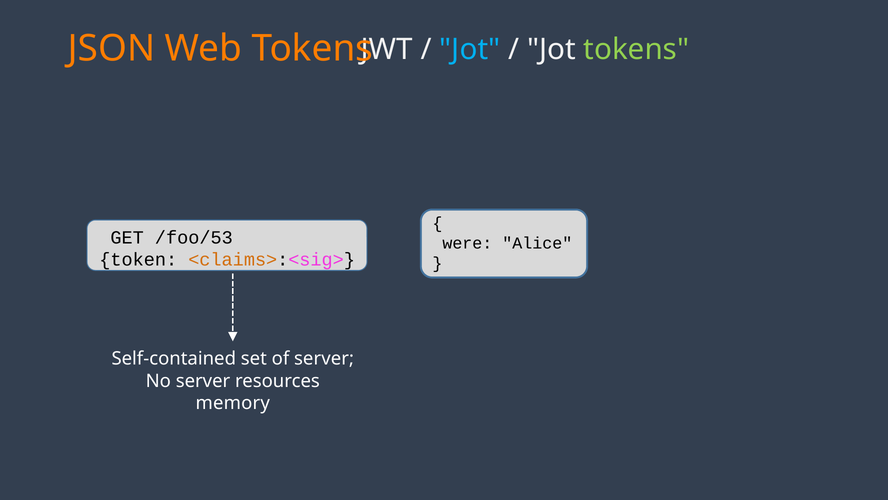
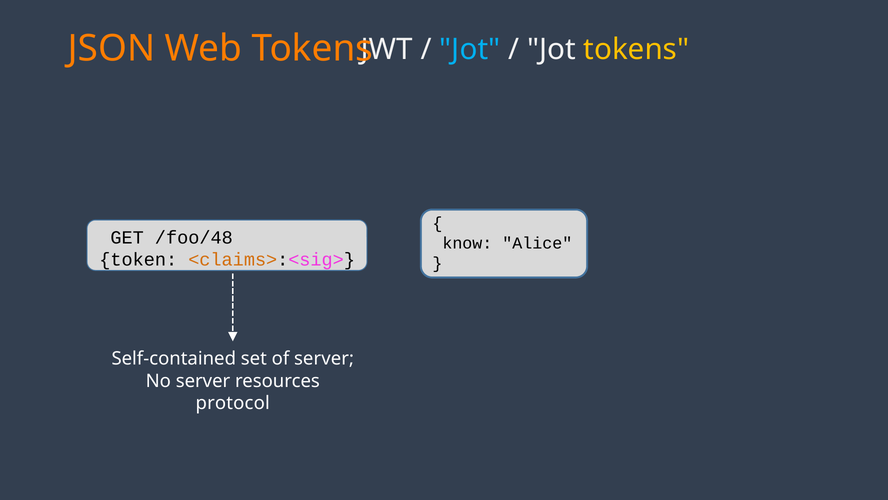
tokens colour: light green -> yellow (636, 50)
/foo/53: /foo/53 -> /foo/48 (194, 237)
were: were -> know (467, 243)
memory: memory -> protocol (233, 403)
